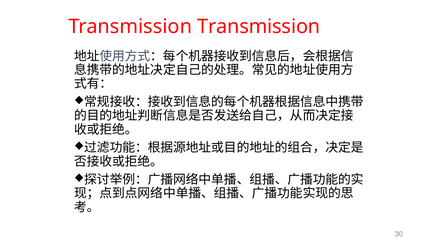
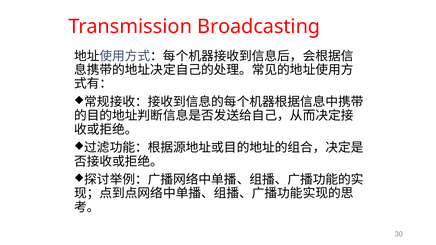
Transmission Transmission: Transmission -> Broadcasting (259, 27)
